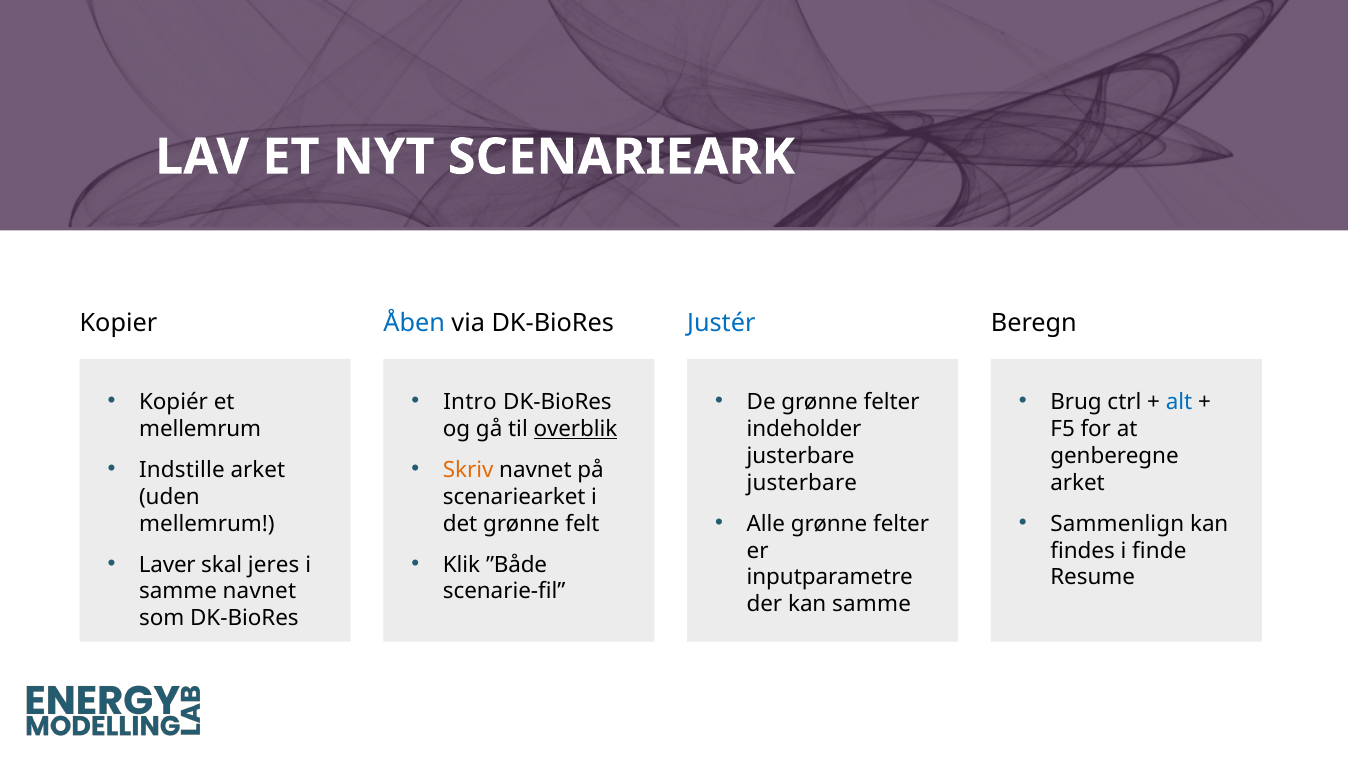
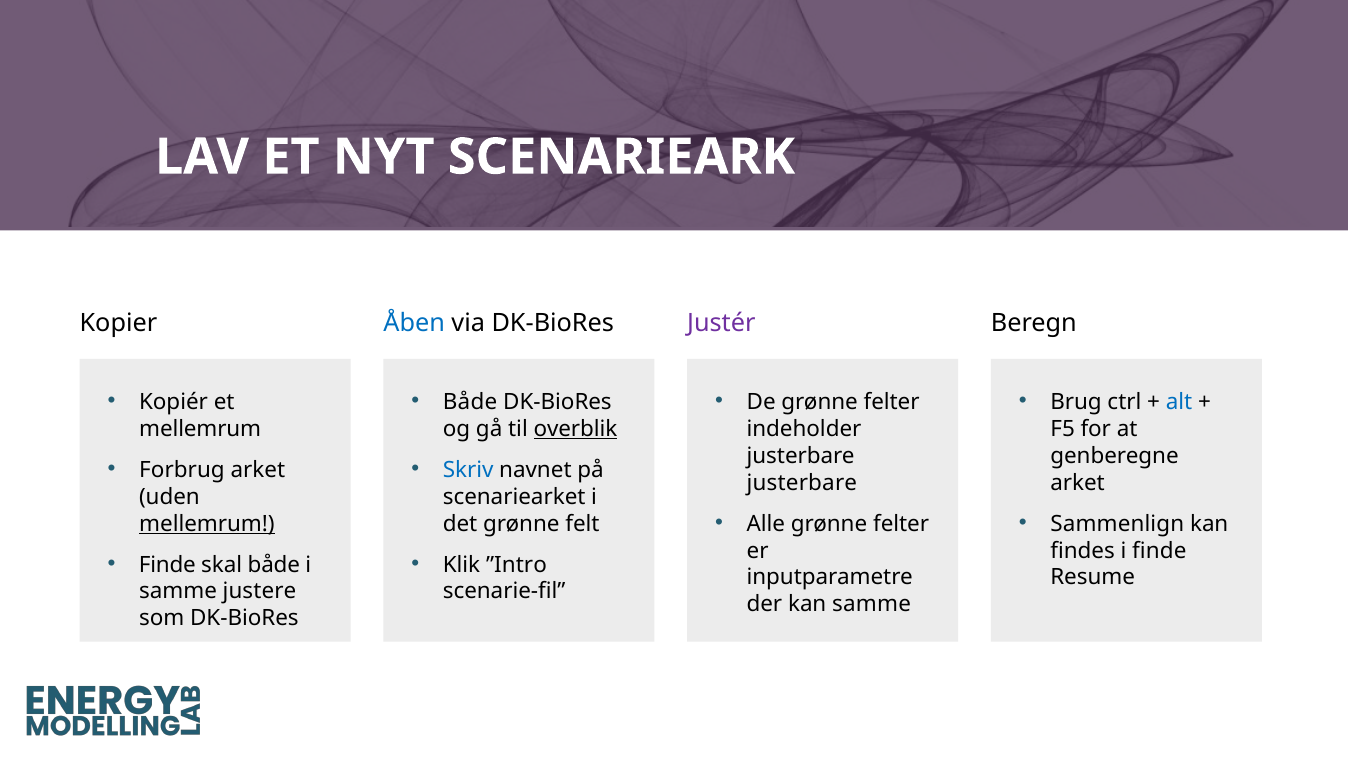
Justér colour: blue -> purple (721, 323)
Intro: Intro -> Både (470, 402)
Indstille: Indstille -> Forbrug (182, 470)
Skriv colour: orange -> blue (468, 470)
mellemrum underline: none -> present (207, 524)
Laver: Laver -> Finde (167, 565)
skal jeres: jeres -> både (274, 565)
”Både: ”Både -> ”Intro (516, 565)
samme navnet: navnet -> justere (259, 592)
